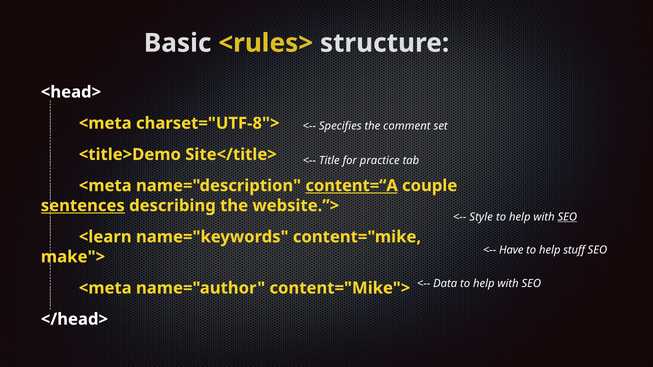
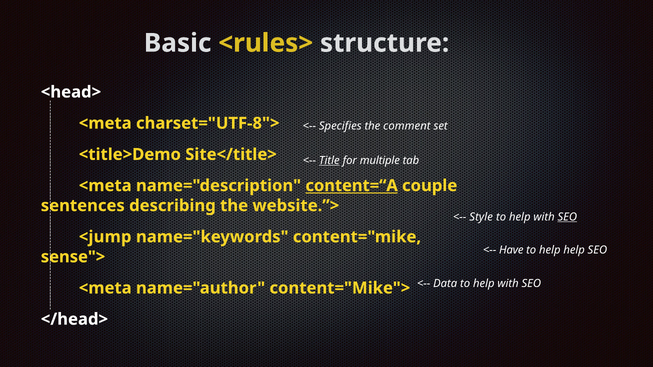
Title underline: none -> present (329, 161)
practice: practice -> multiple (380, 161)
sentences underline: present -> none (83, 206)
<learn: <learn -> <jump (105, 237)
help stuff: stuff -> help (574, 250)
make">: make"> -> sense"> (73, 257)
